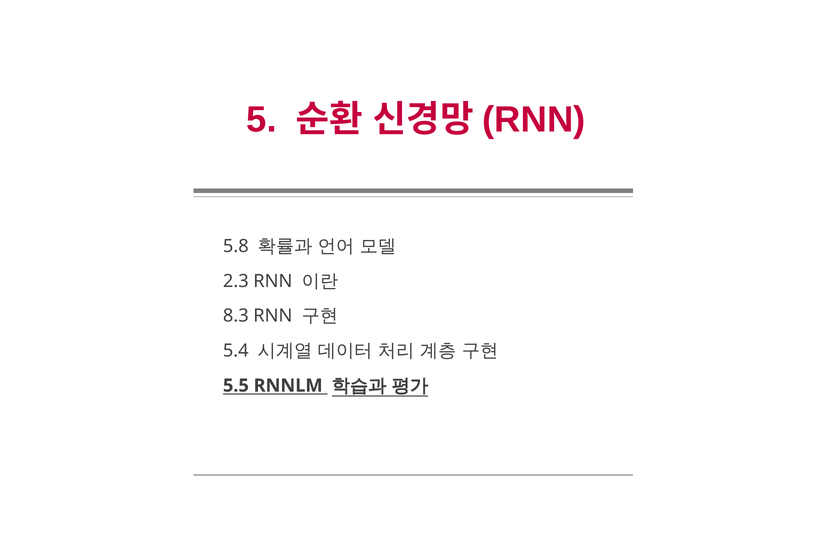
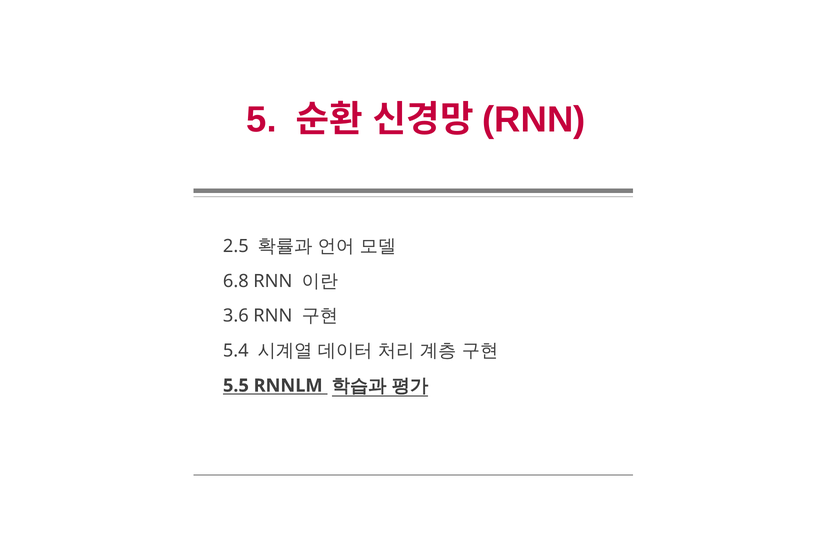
5.8: 5.8 -> 2.5 (236, 246)
2.3: 2.3 -> 6.8 (236, 281)
8.3: 8.3 -> 3.6 (236, 316)
